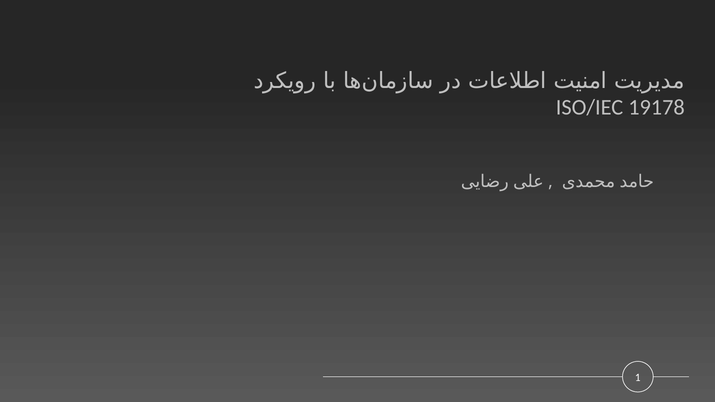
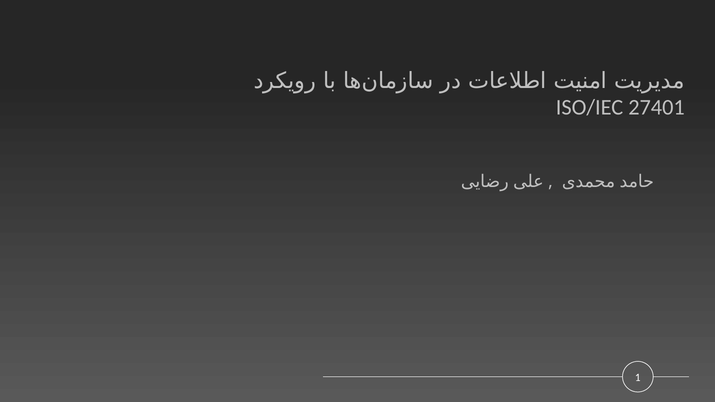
19178: 19178 -> 27401 (657, 108)
